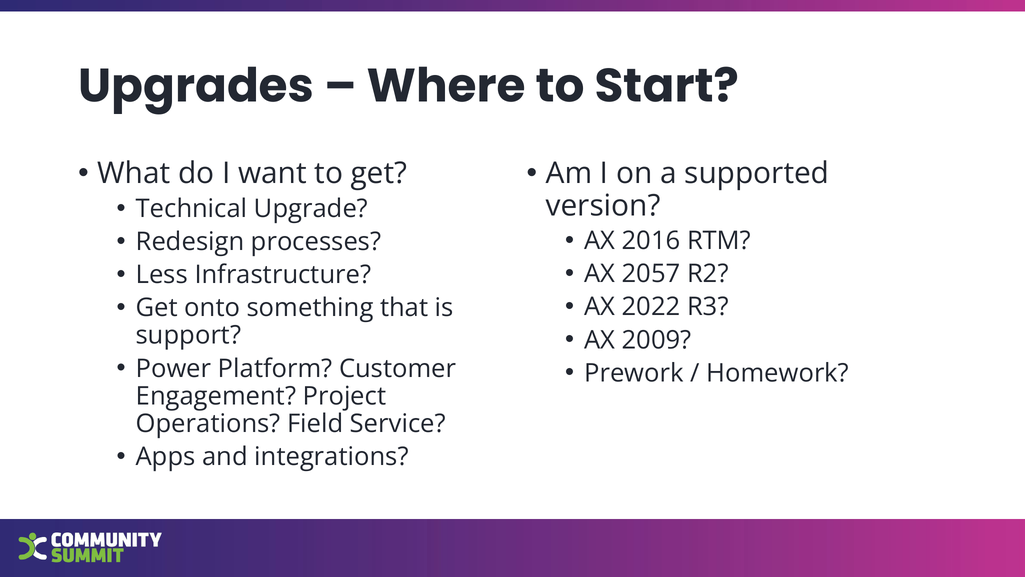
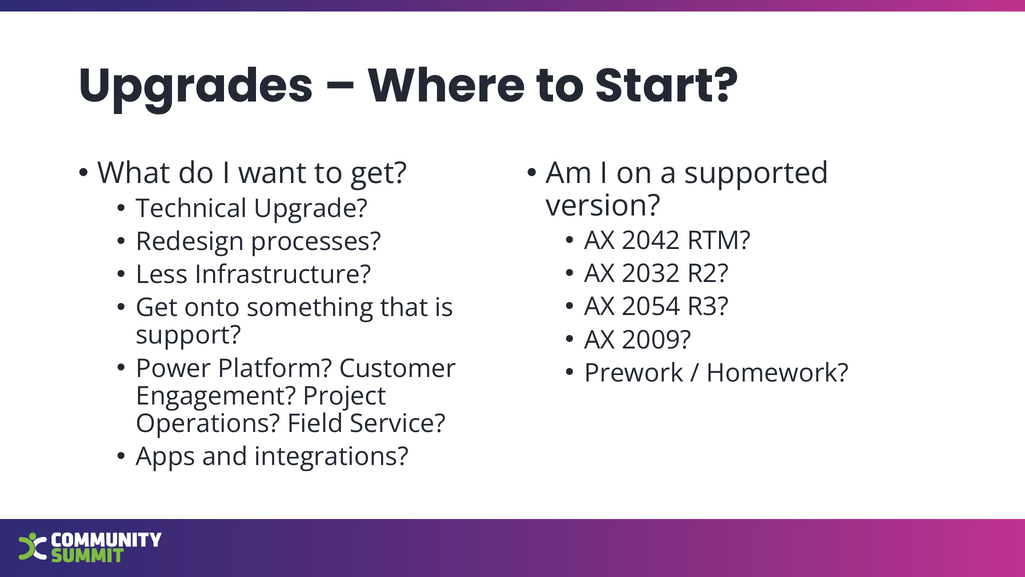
2016: 2016 -> 2042 (651, 241)
2057: 2057 -> 2032 (651, 274)
2022: 2022 -> 2054 (651, 307)
